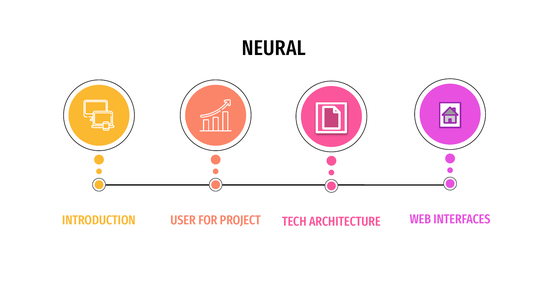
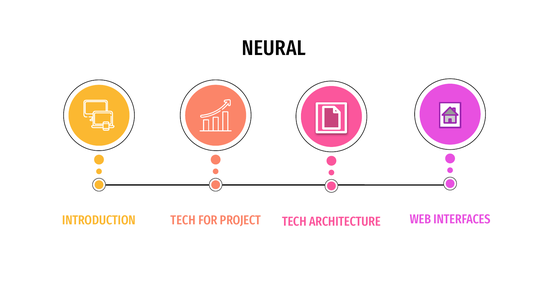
USER: USER -> TECH (183, 220)
